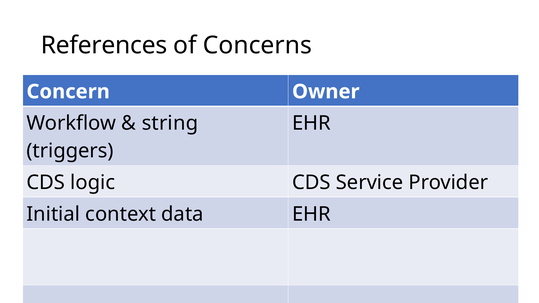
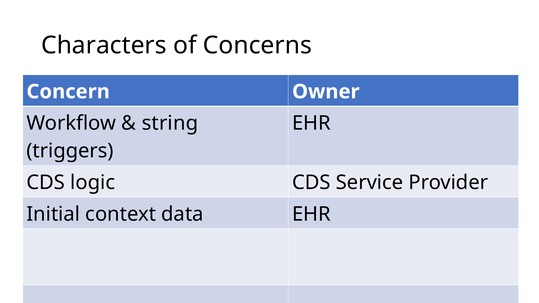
References: References -> Characters (104, 45)
